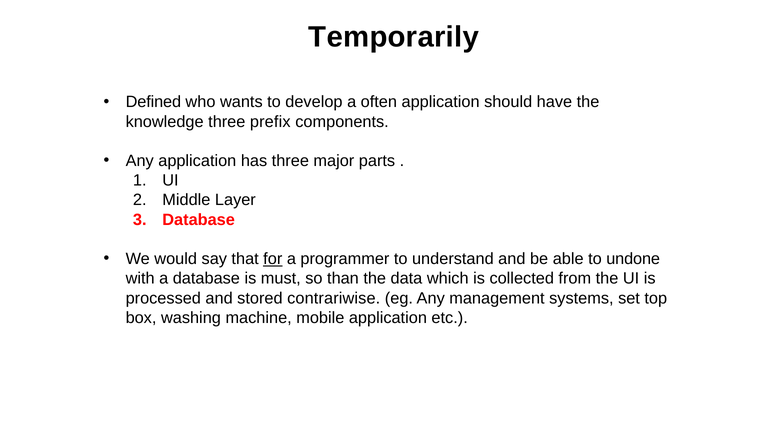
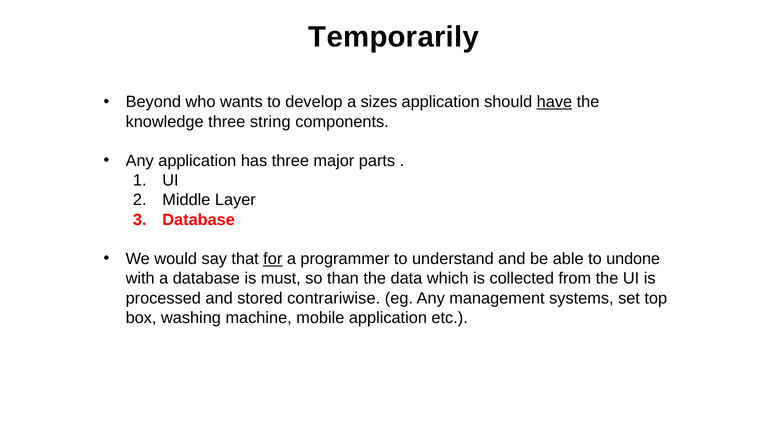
Defined: Defined -> Beyond (153, 102)
often: often -> sizes (379, 102)
have underline: none -> present (554, 102)
prefix: prefix -> string (270, 121)
